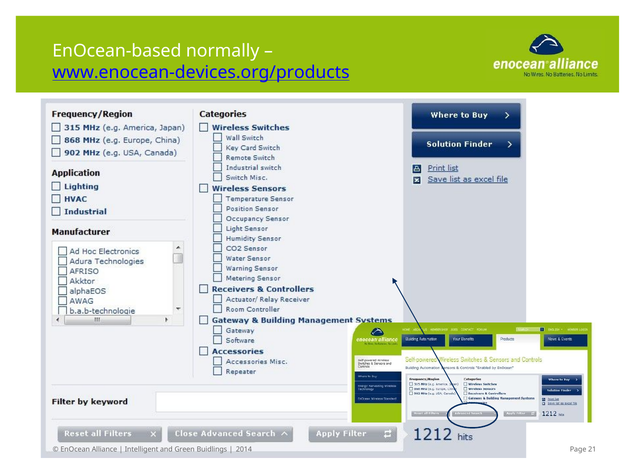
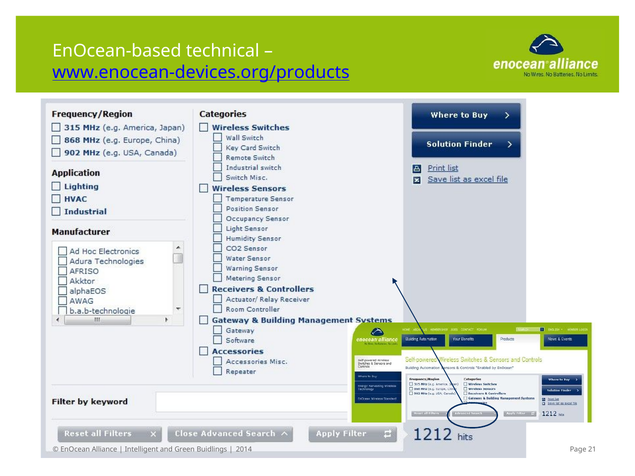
normally: normally -> technical (223, 51)
